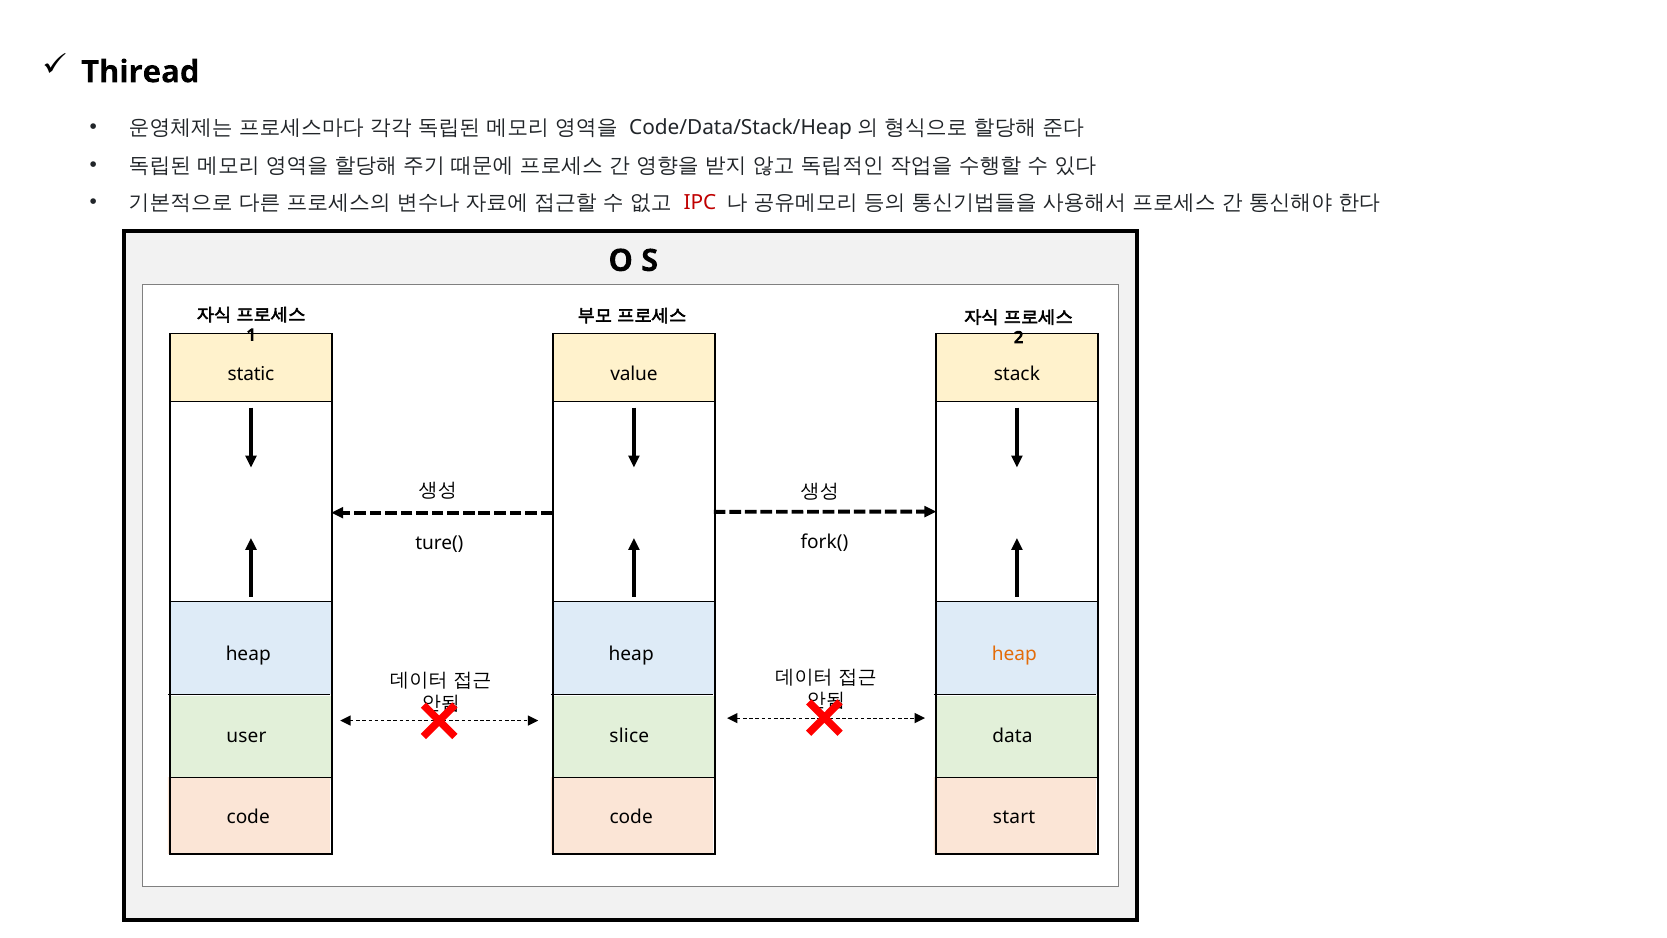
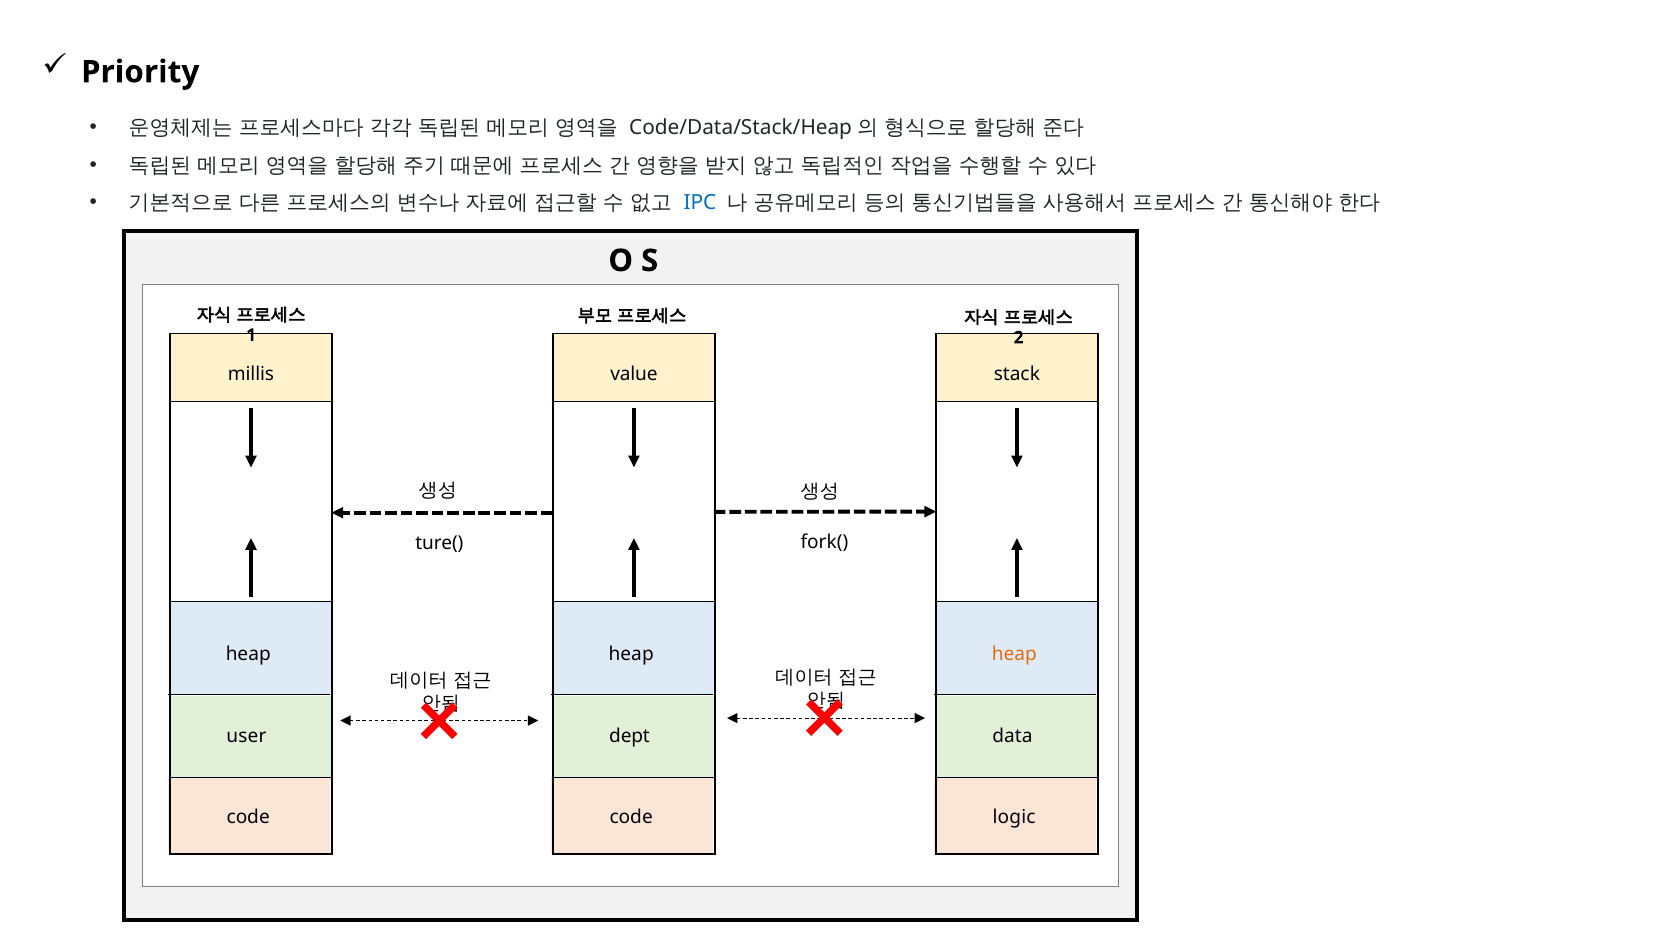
Thiread: Thiread -> Priority (140, 72)
IPC colour: red -> blue (700, 203)
static: static -> millis (251, 374)
slice: slice -> dept (630, 736)
start: start -> logic (1014, 817)
